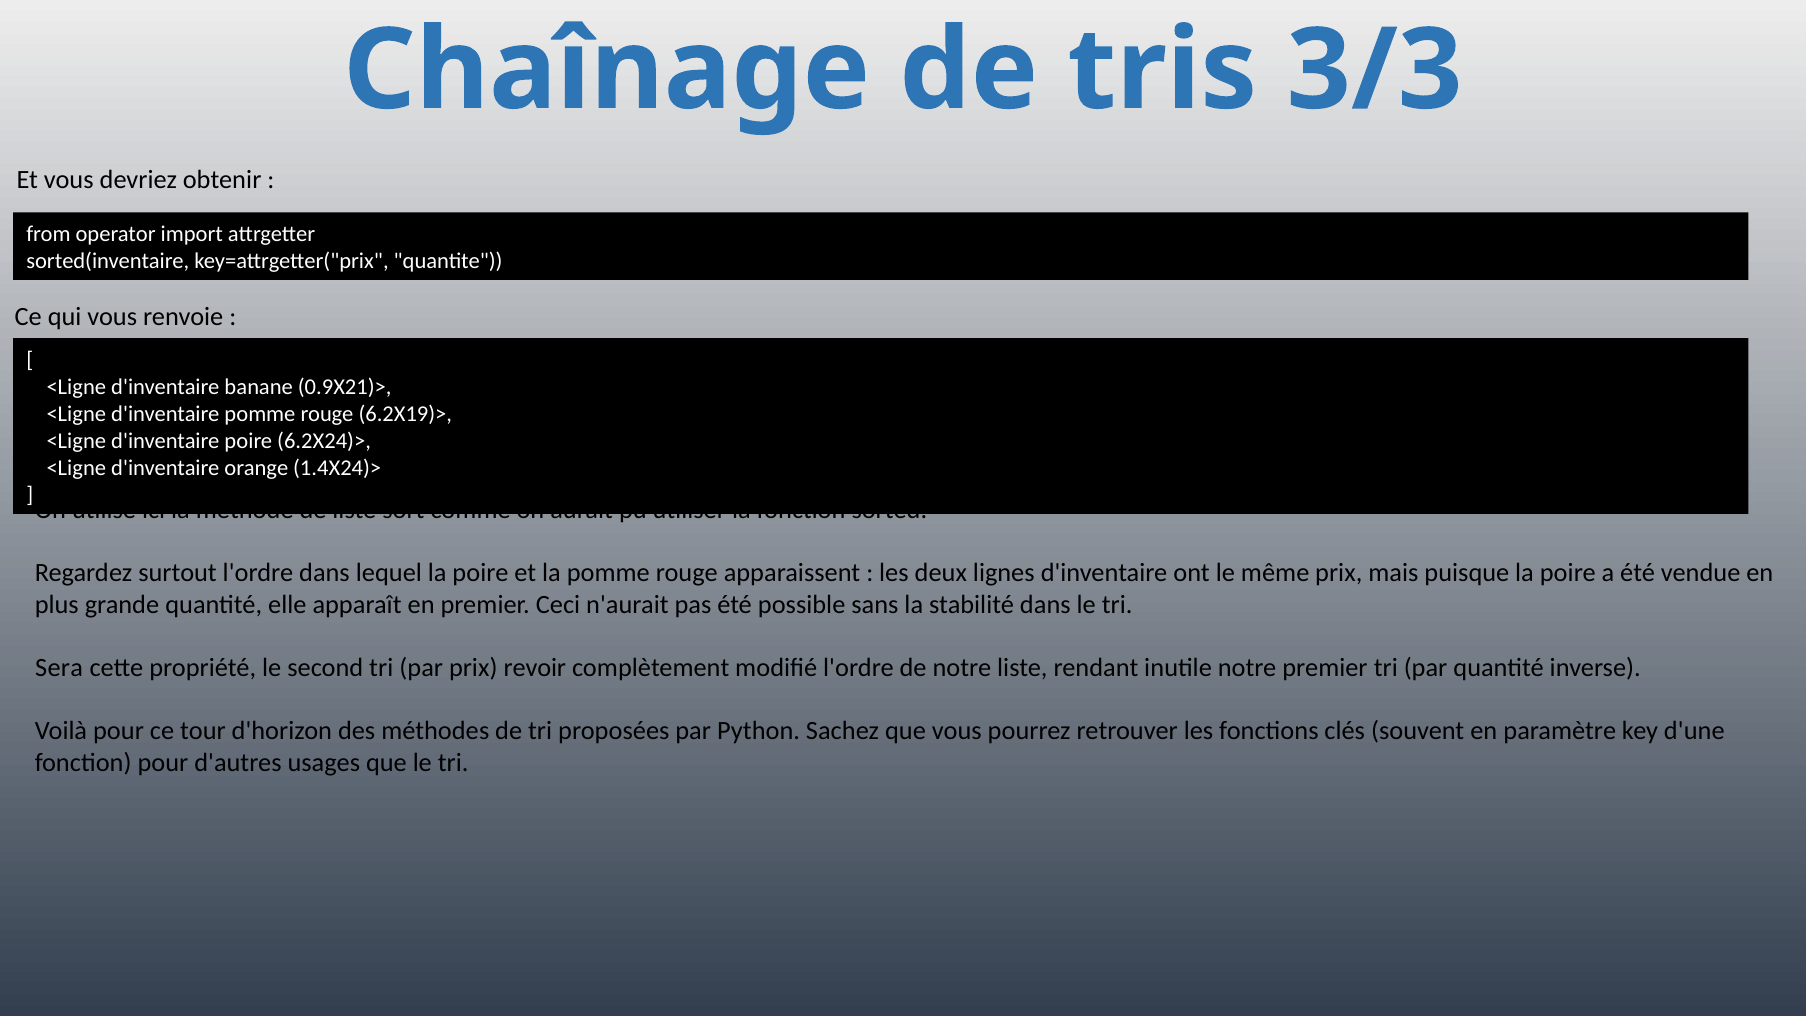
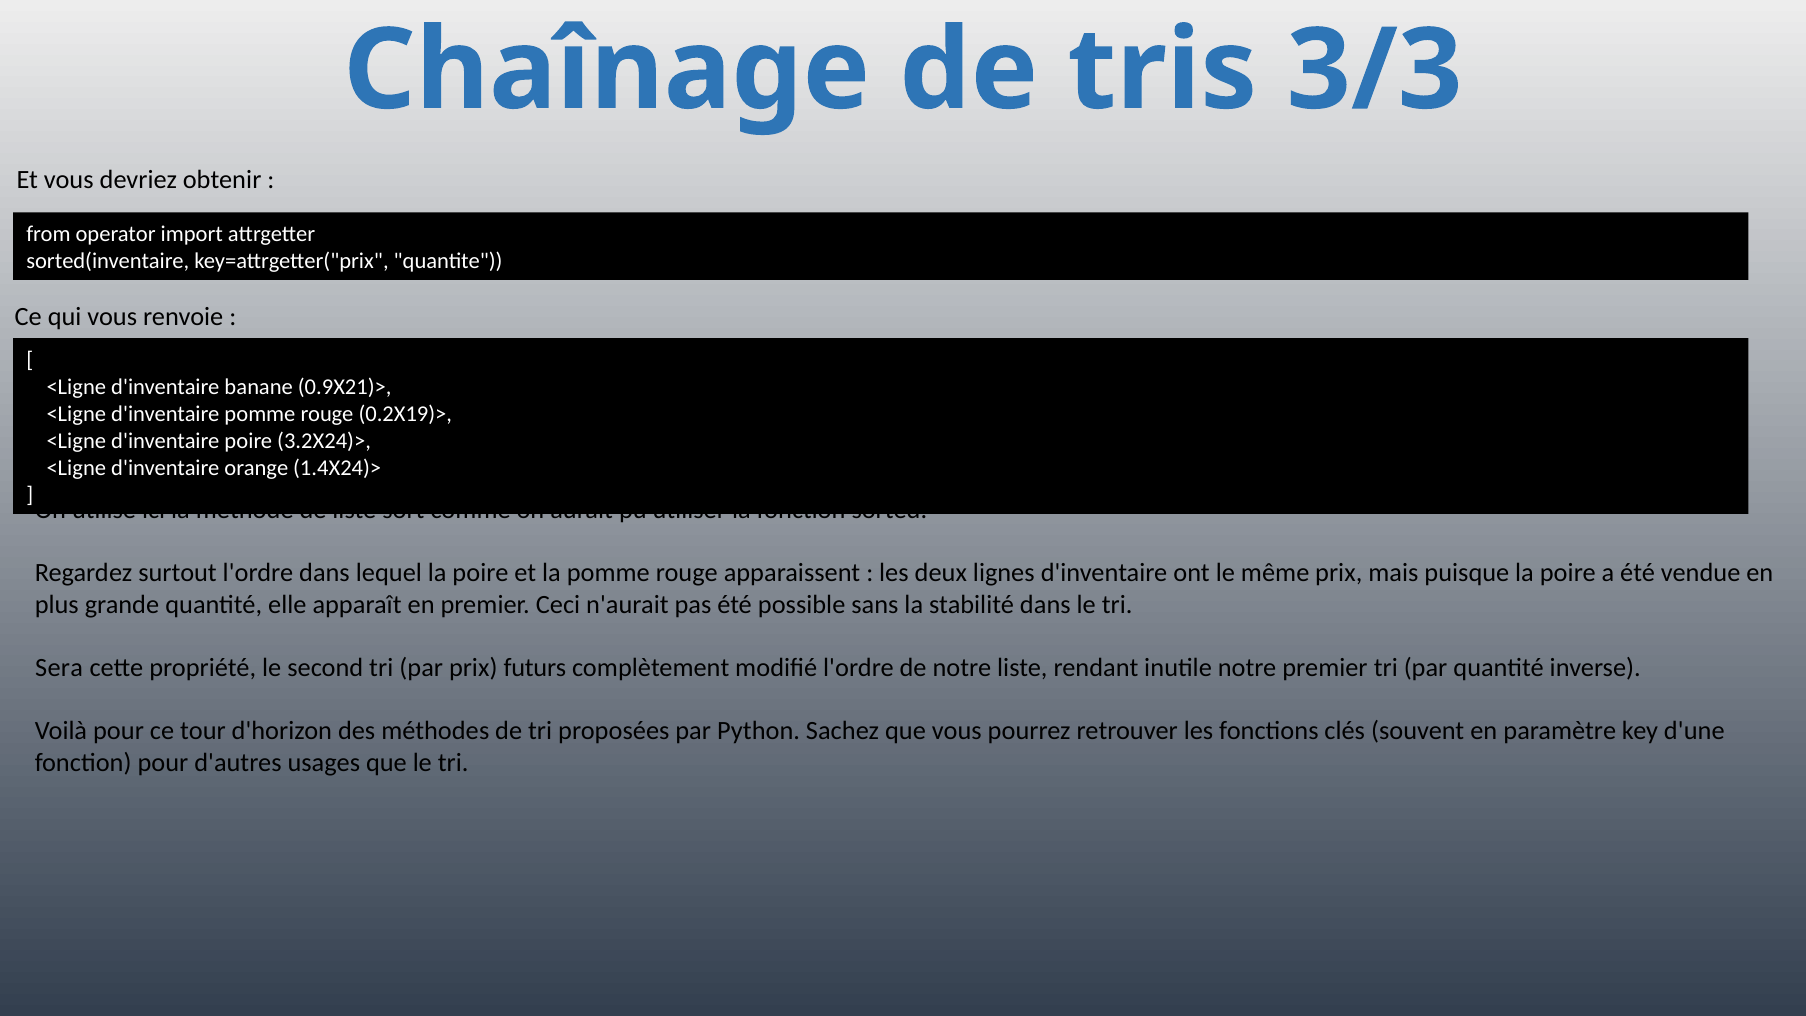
6.2X19)>: 6.2X19)> -> 0.2X19)> (405, 414)
6.2X24)>: 6.2X24)> -> 3.2X24)> (324, 441)
revoir: revoir -> futurs (535, 668)
